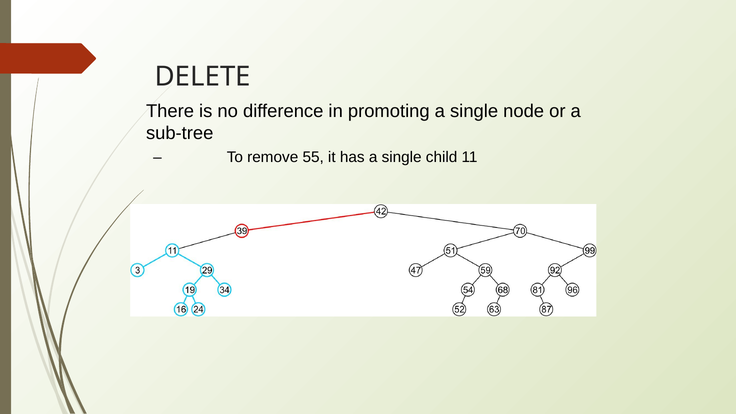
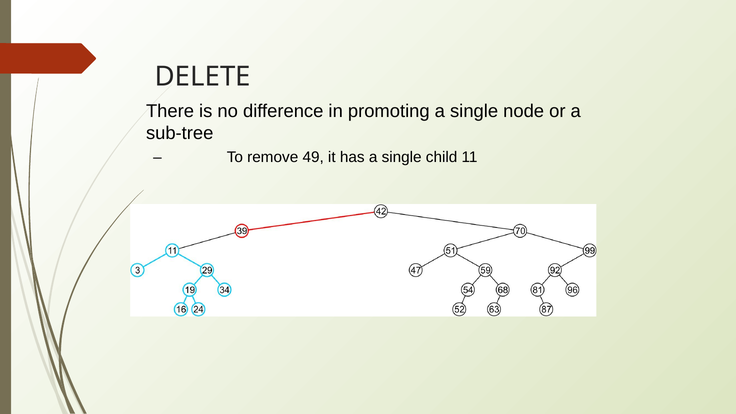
55: 55 -> 49 (313, 157)
